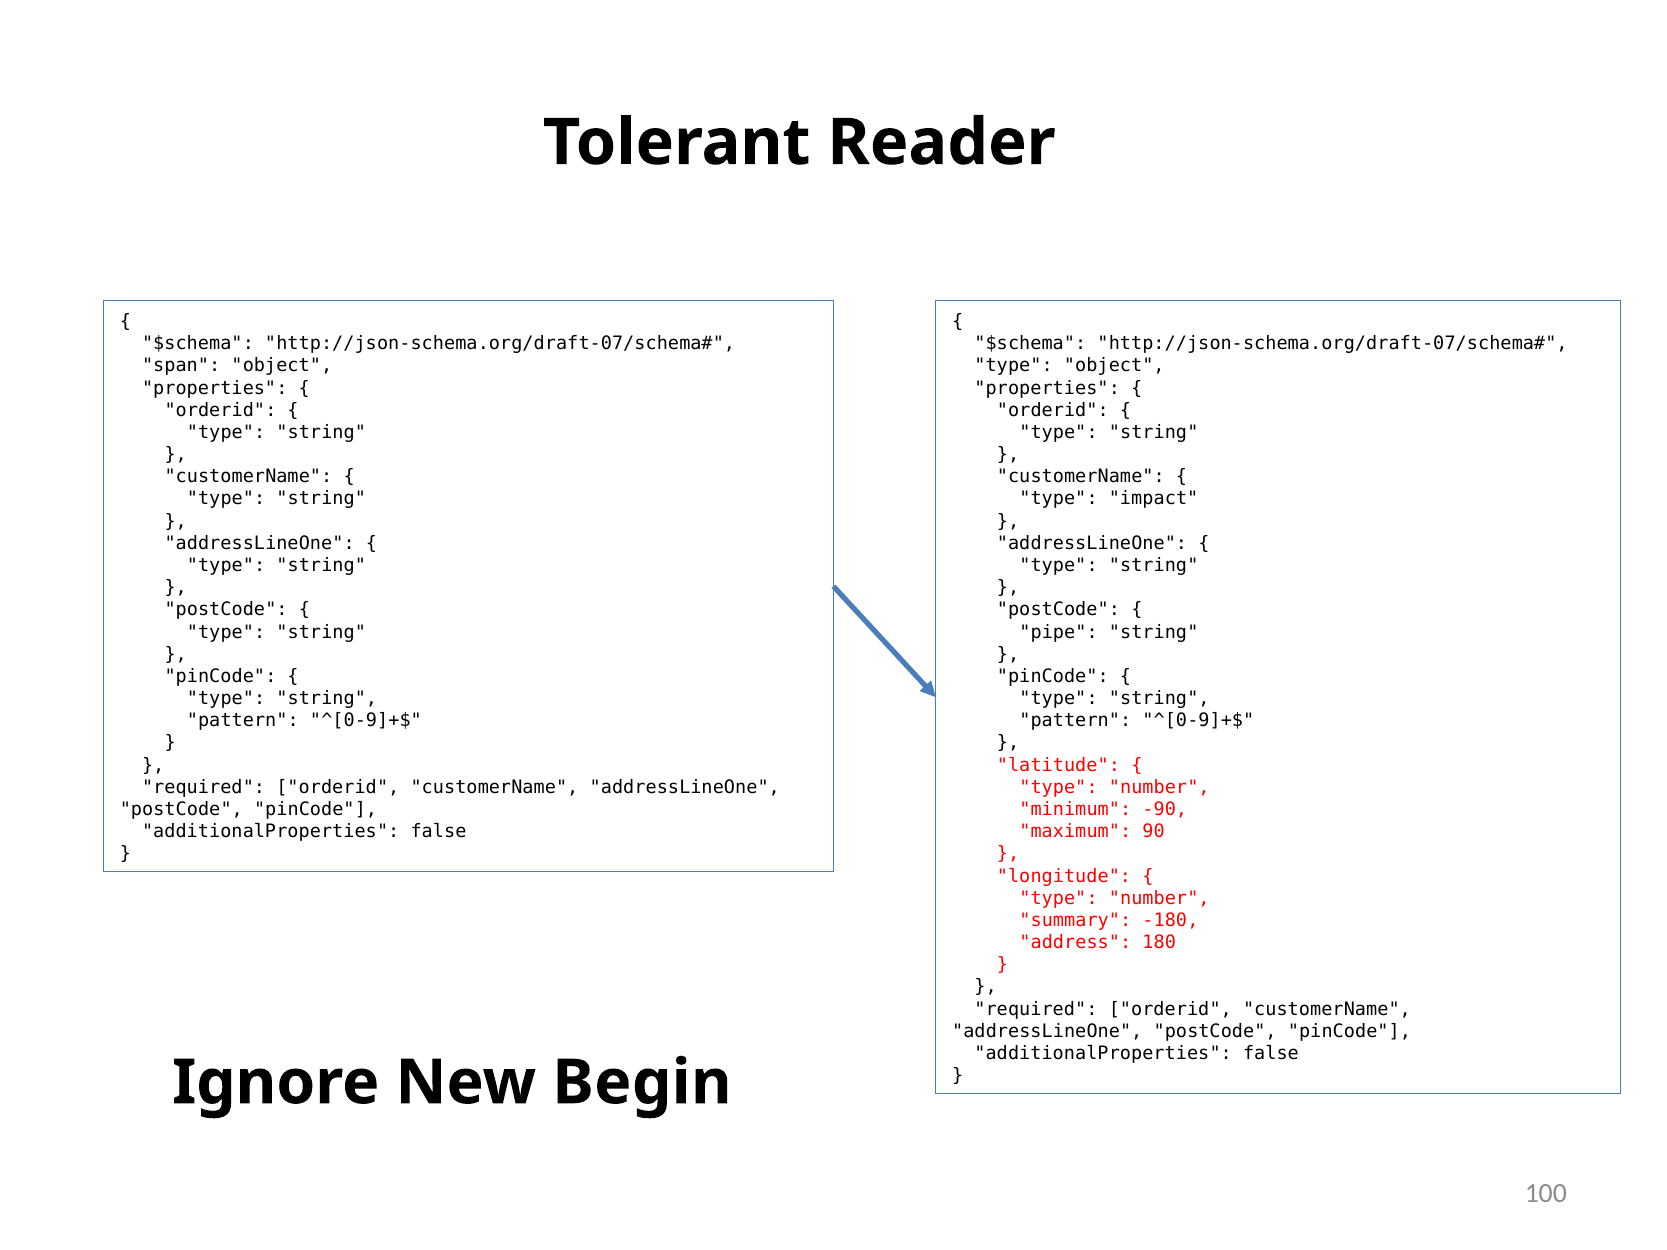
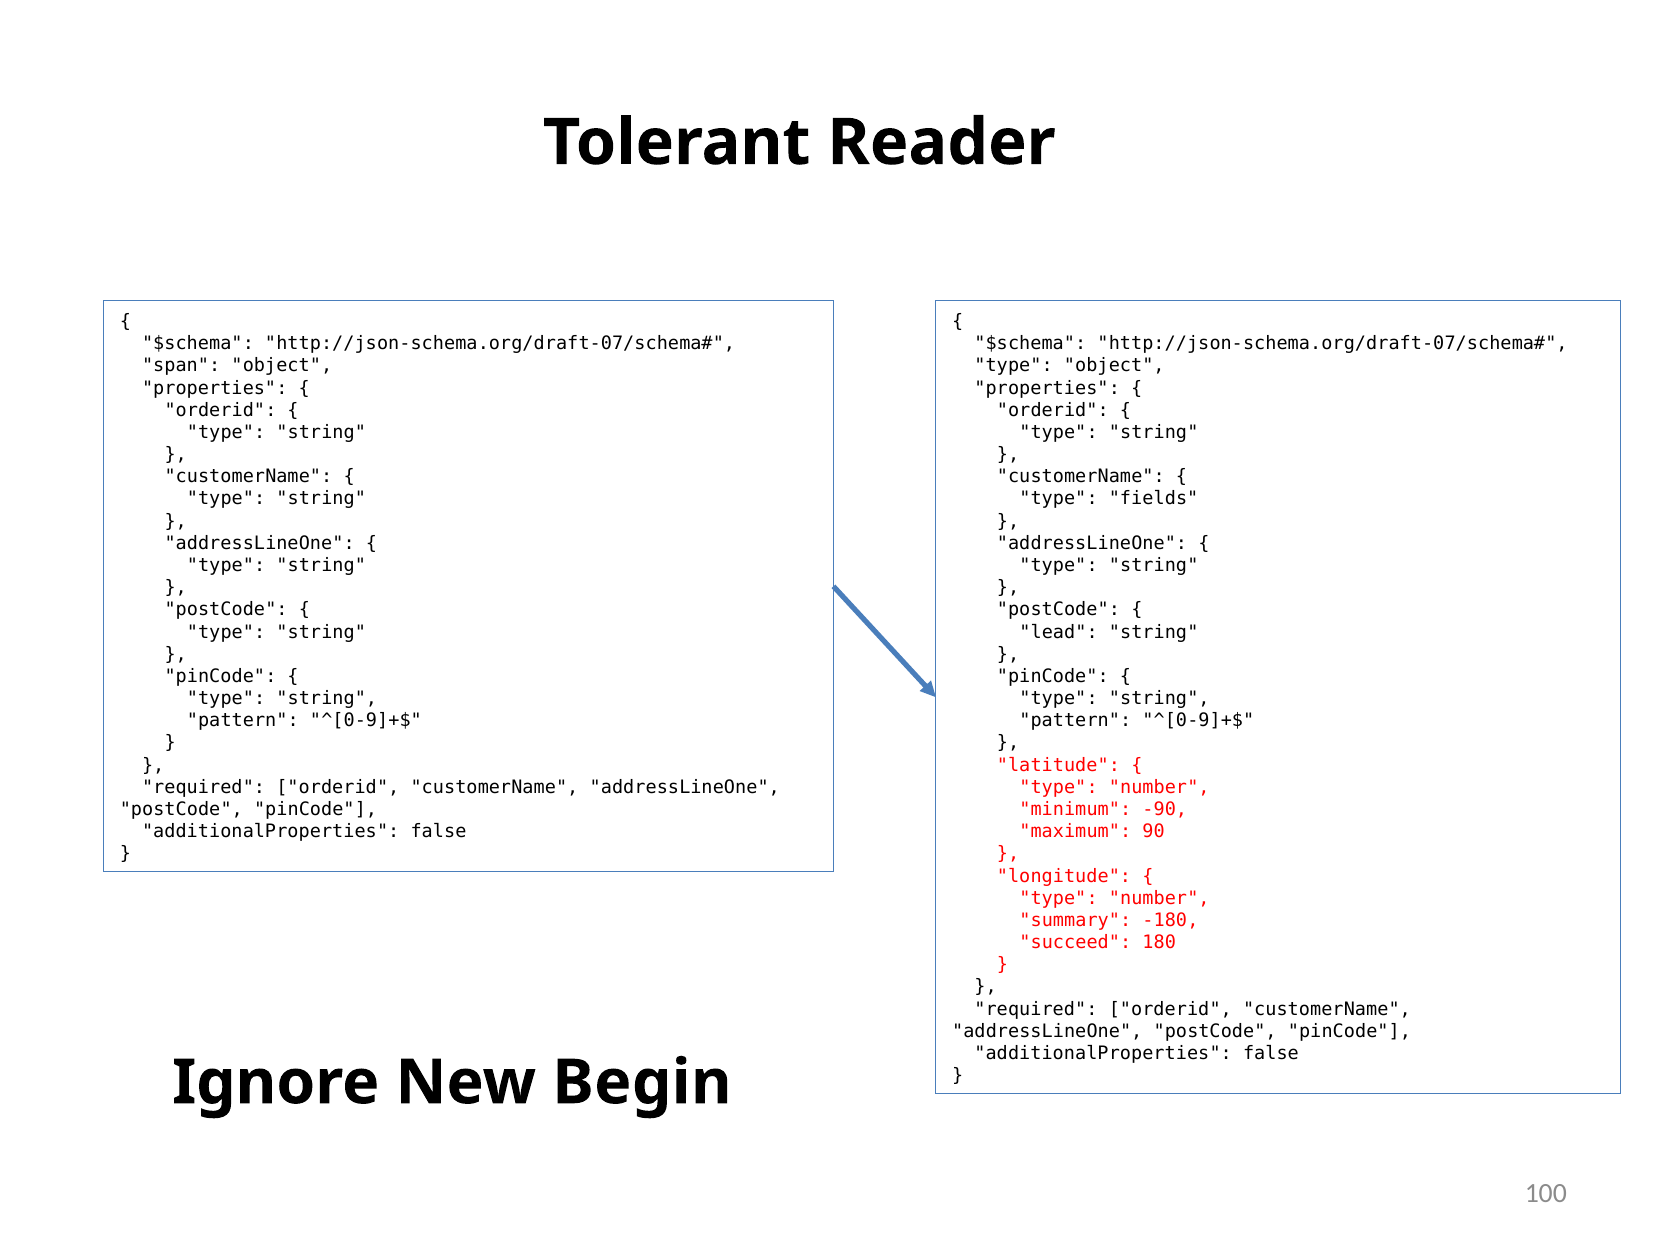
impact: impact -> fields (1154, 499)
pipe: pipe -> lead (1059, 632)
address: address -> succeed (1075, 943)
